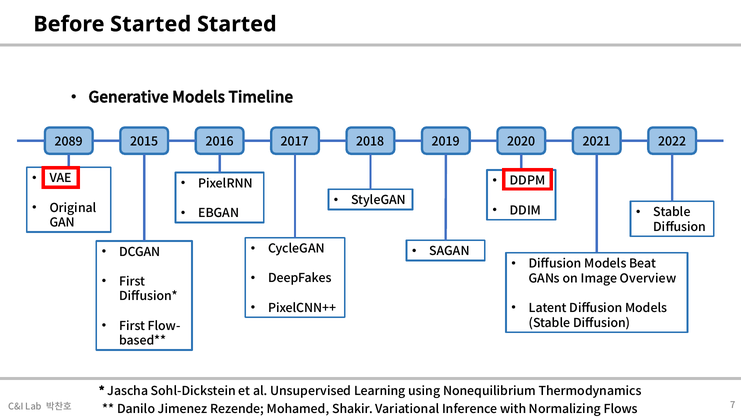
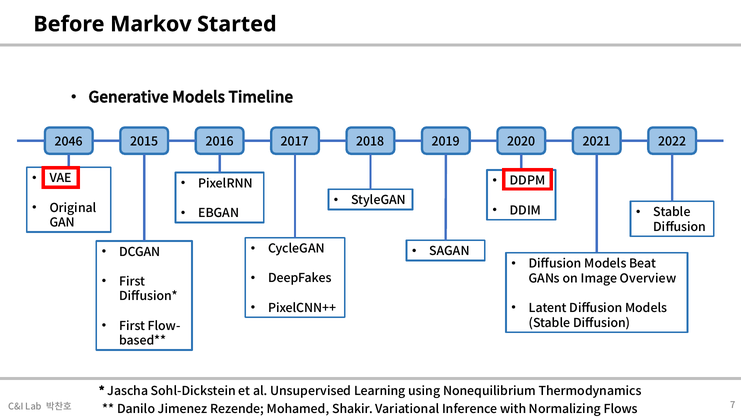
Before Started: Started -> Markov (151, 24)
2089: 2089 -> 2046 (69, 141)
